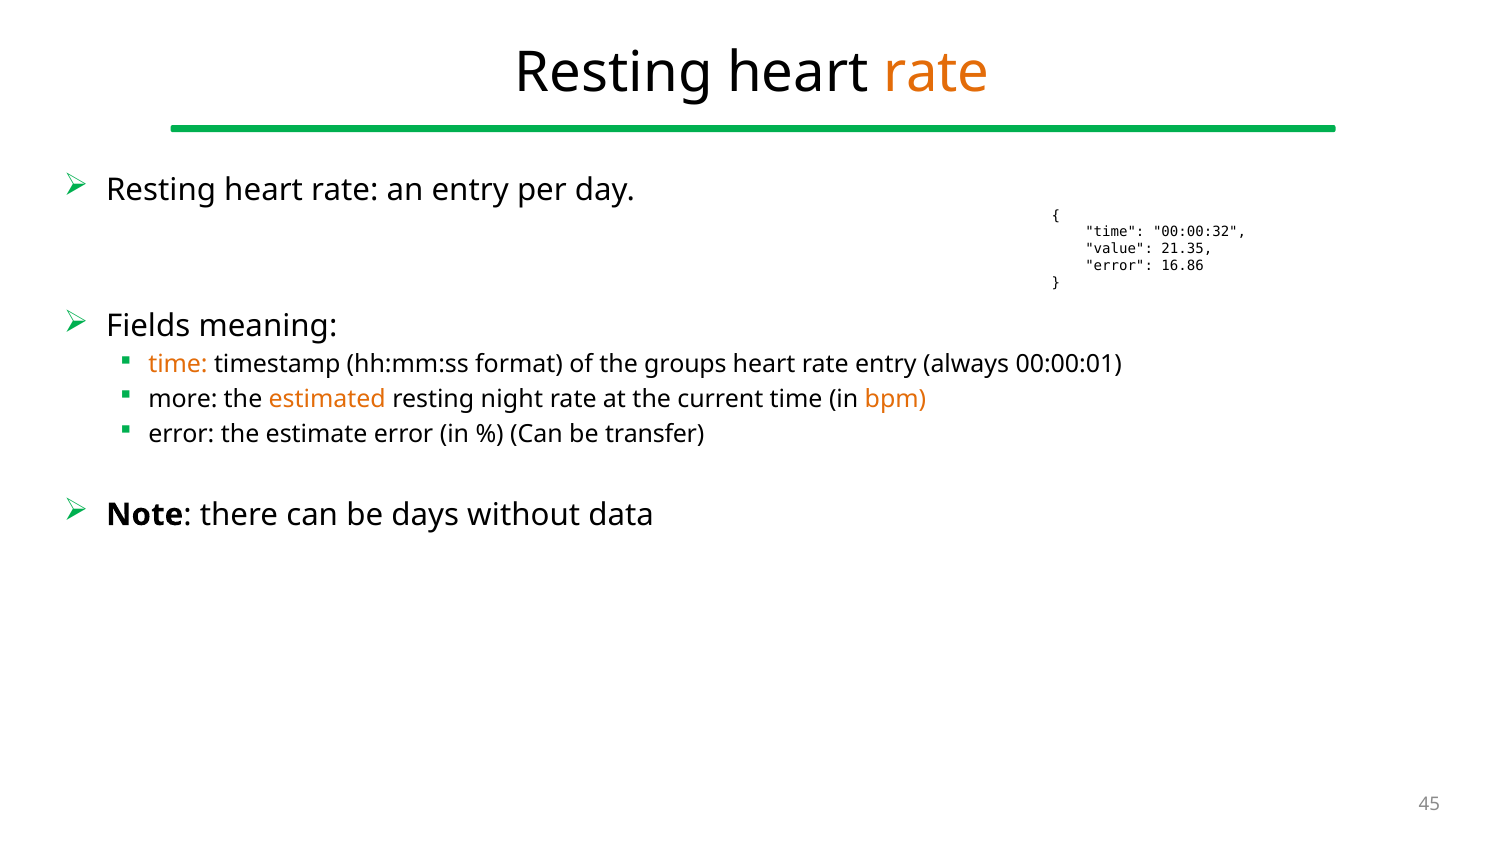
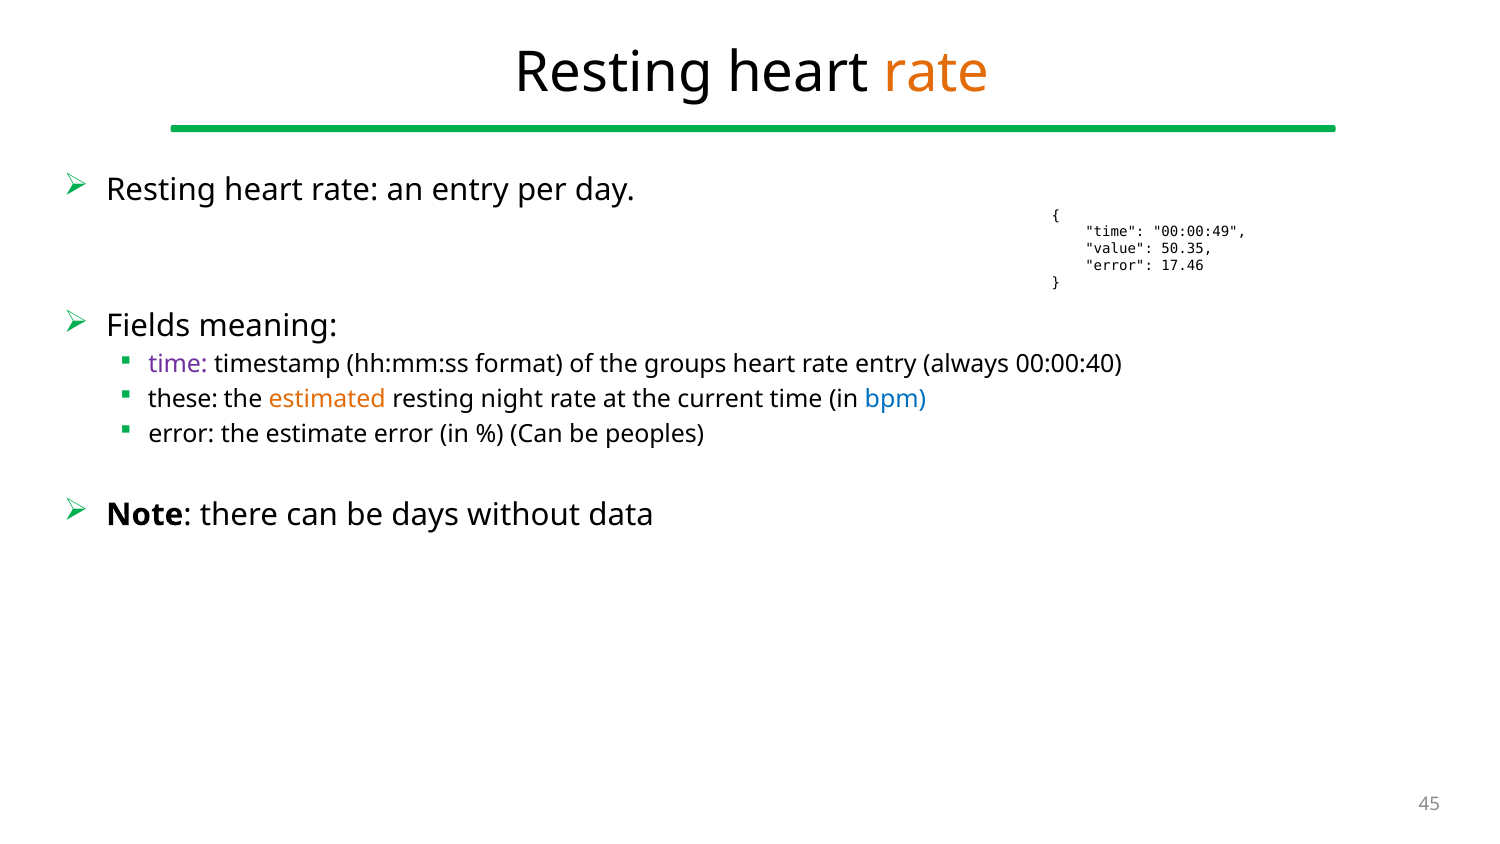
00:00:32: 00:00:32 -> 00:00:49 (1200, 232)
21.35: 21.35 -> 50.35 (1187, 249)
16.86: 16.86 -> 17.46 (1183, 266)
time colour: orange -> purple (178, 364)
00:00:01: 00:00:01 -> 00:00:40 (1069, 364)
more: more -> these (183, 399)
bpm colour: orange -> blue (895, 399)
transfer: transfer -> peoples (655, 434)
